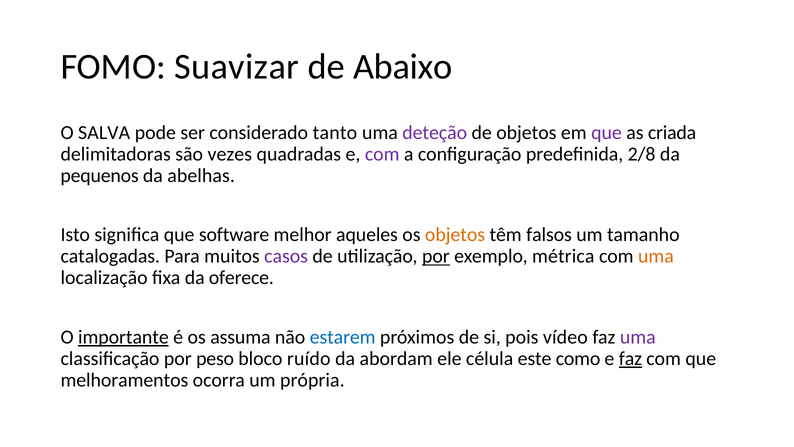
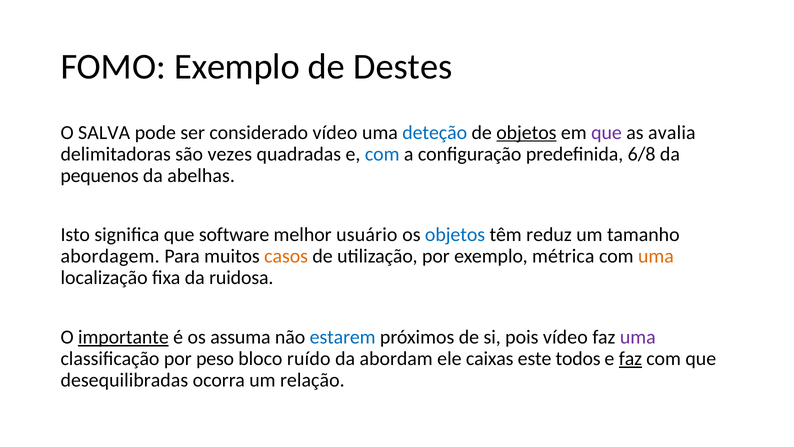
FOMO Suavizar: Suavizar -> Exemplo (237, 67)
Abaixo: Abaixo -> Destes (403, 67)
considerado tanto: tanto -> vídeo (335, 132)
deteção colour: purple -> blue (435, 132)
objetos underline: none -> present (526, 132)
criada: criada -> avalia (672, 132)
com colour: purple -> blue (382, 154)
2/8: 2/8 -> 6/8 (642, 154)
aqueles: aqueles -> usuário (367, 235)
objetos colour: orange -> blue (455, 235)
falsos: falsos -> reduz (549, 235)
catalogadas: catalogadas -> abordagem (110, 256)
casos colour: purple -> orange (286, 256)
por underline: present -> none (436, 256)
oferece: oferece -> ruidosa (241, 278)
célula: célula -> caixas (490, 358)
como: como -> todos (578, 358)
melhoramentos: melhoramentos -> desequilibradas (124, 380)
própria: própria -> relação (312, 380)
